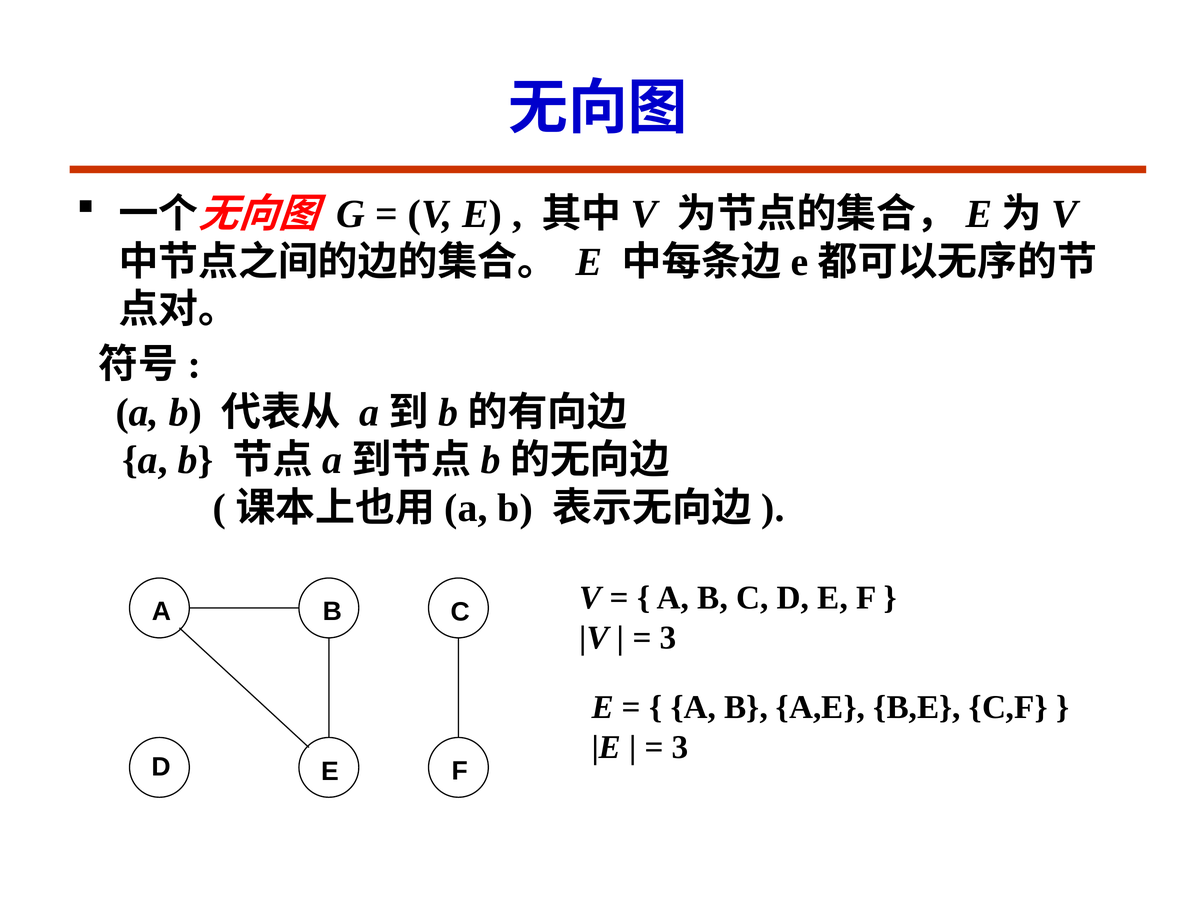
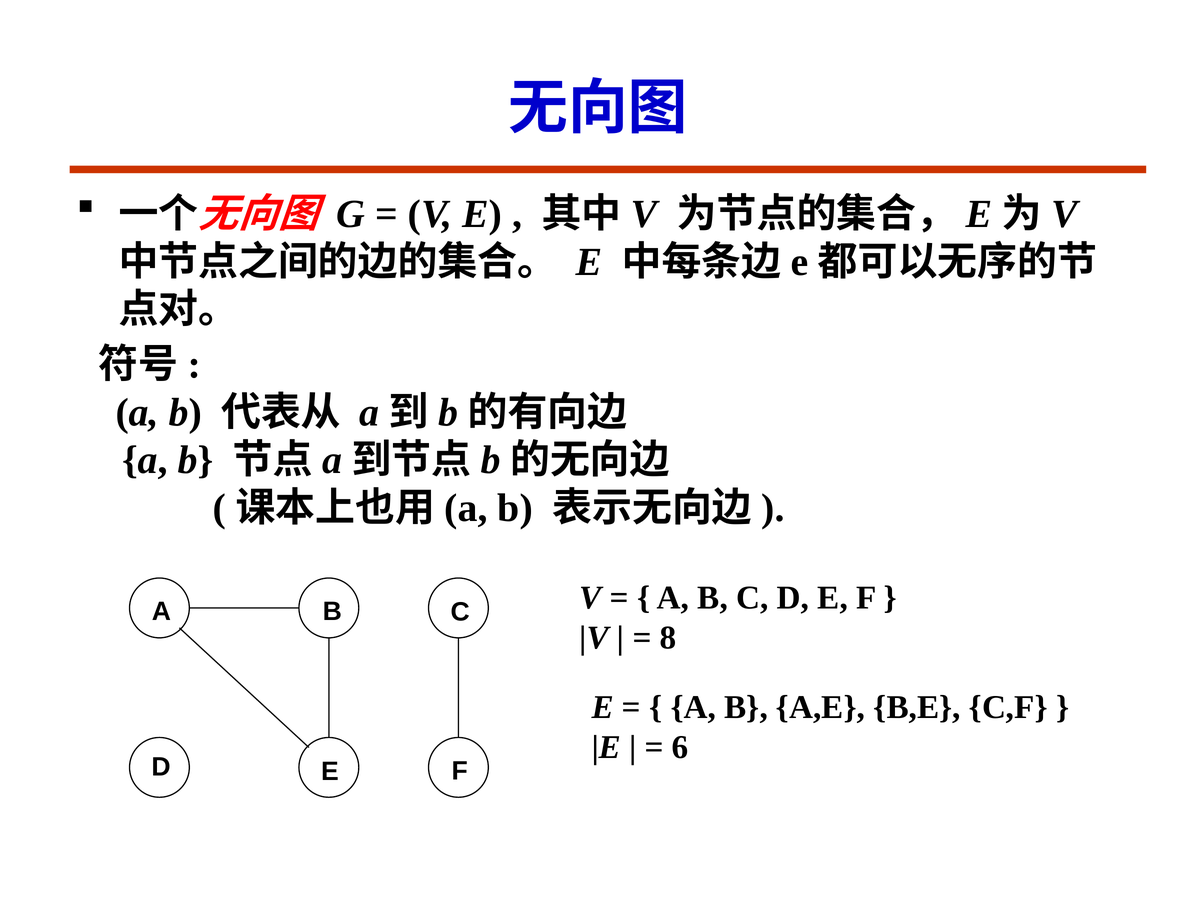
3: 3 -> 8 (668, 638)
3: 3 -> 6 (680, 747)
